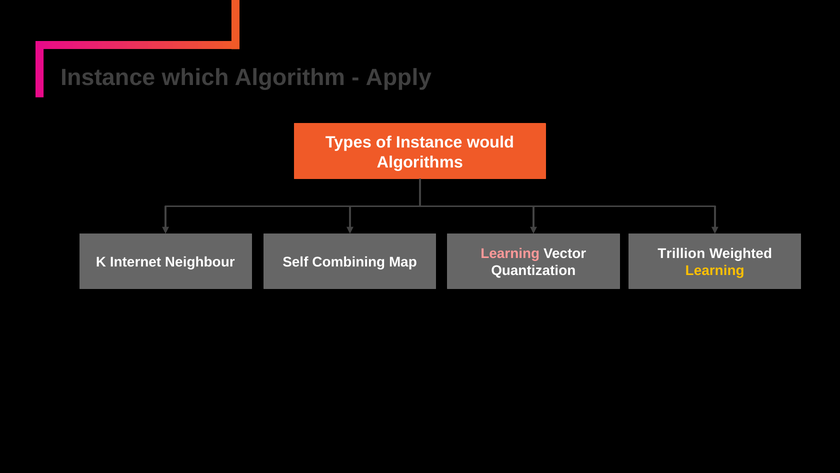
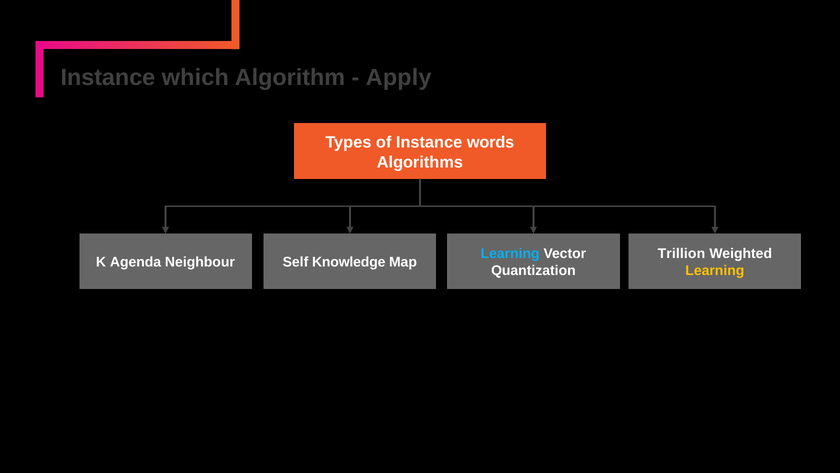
would: would -> words (491, 142)
Learning colour: pink -> light blue (510, 254)
Internet: Internet -> Agenda (136, 262)
Combining: Combining -> Knowledge (349, 262)
